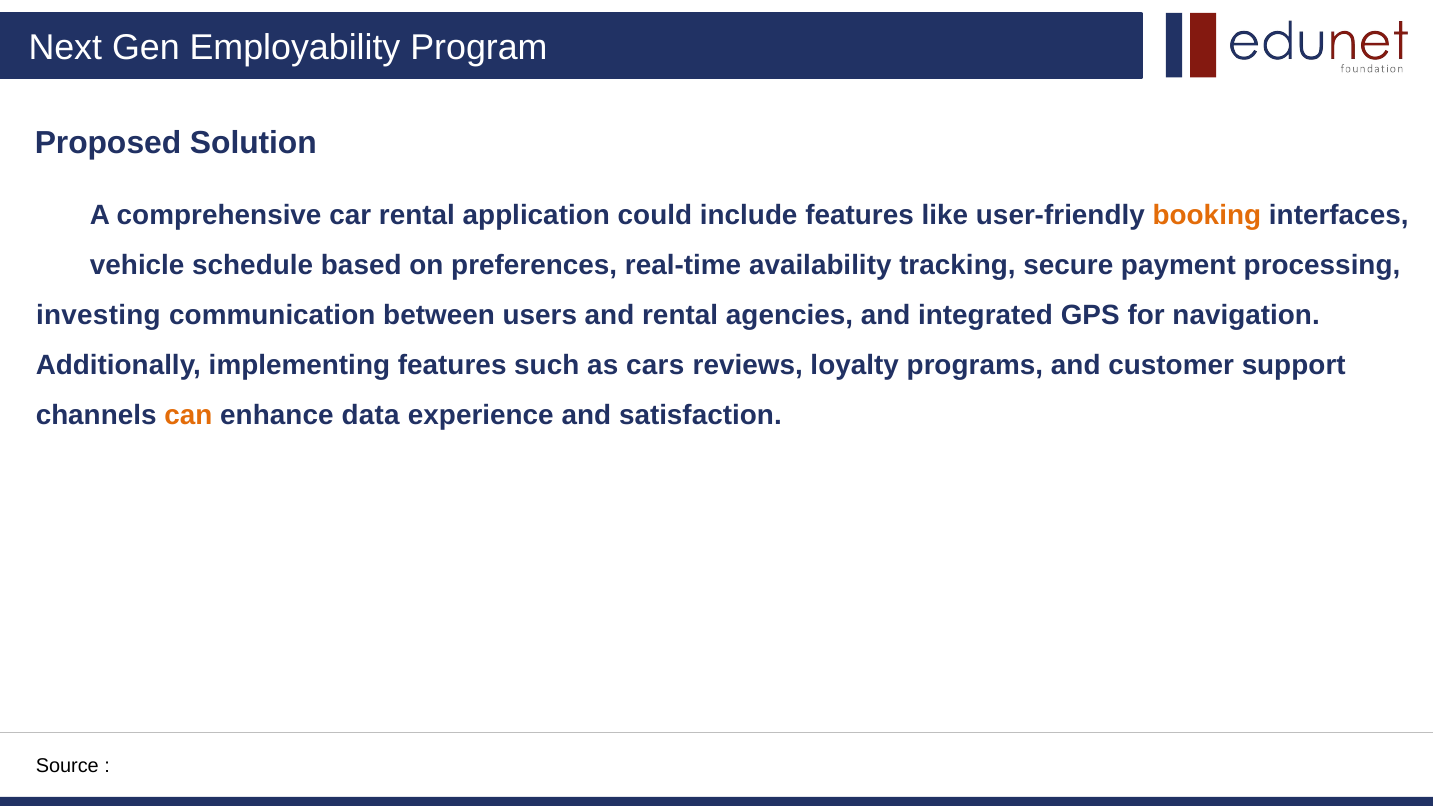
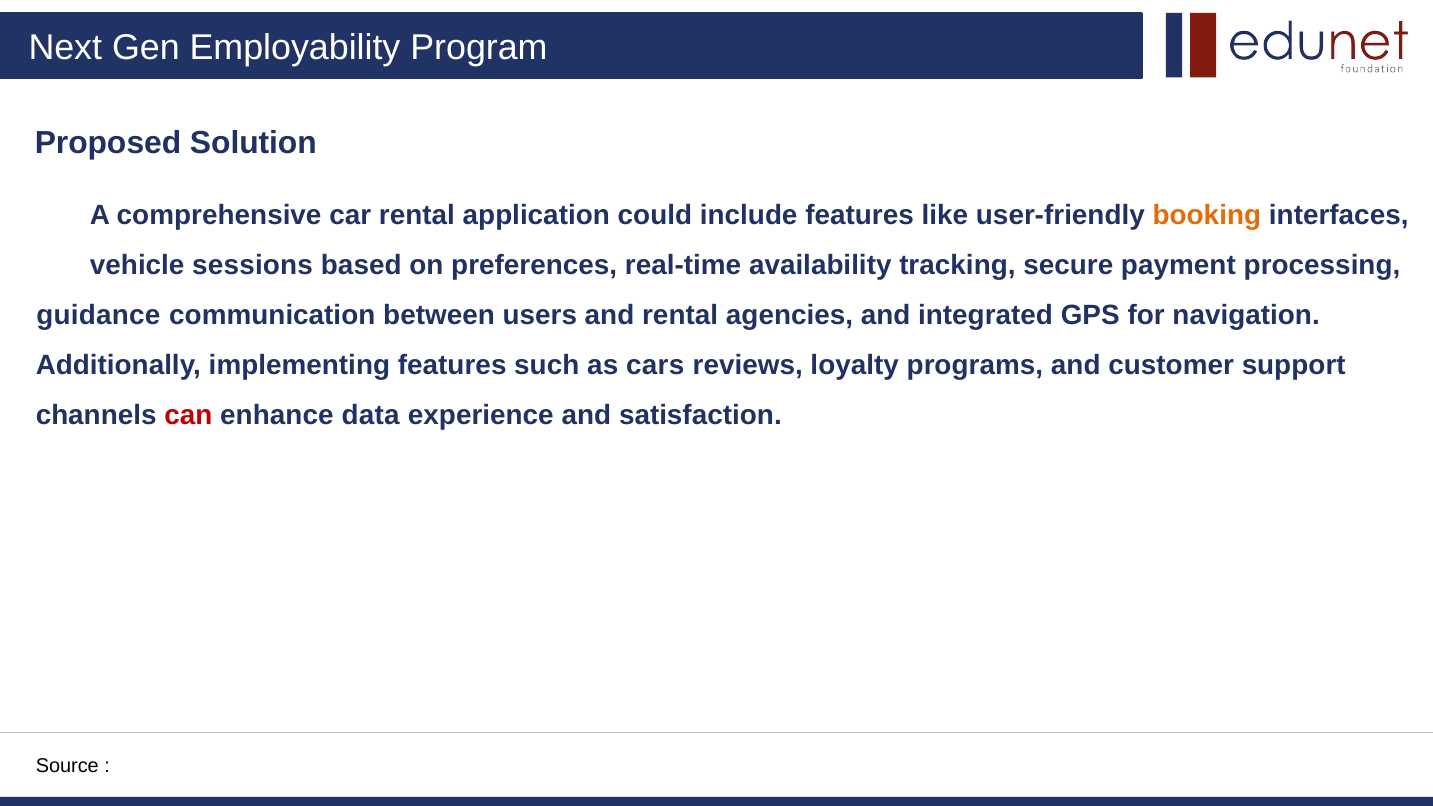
schedule: schedule -> sessions (253, 265)
investing: investing -> guidance (98, 315)
can colour: orange -> red (188, 416)
